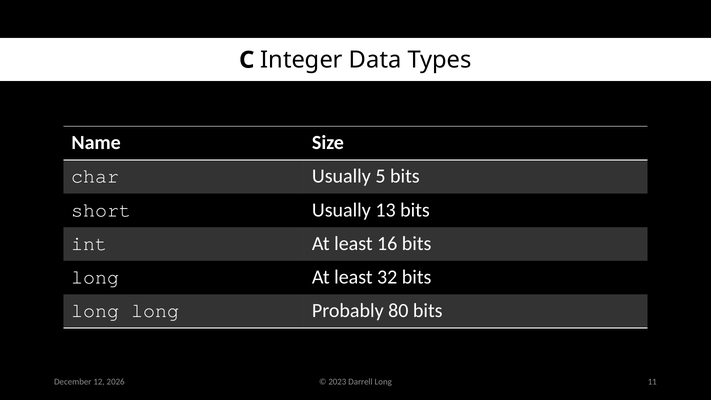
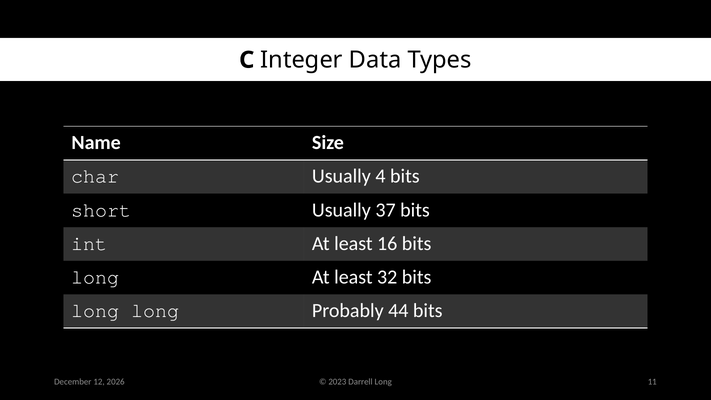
5: 5 -> 4 (380, 176)
13: 13 -> 37 (386, 210)
80: 80 -> 44 (398, 311)
